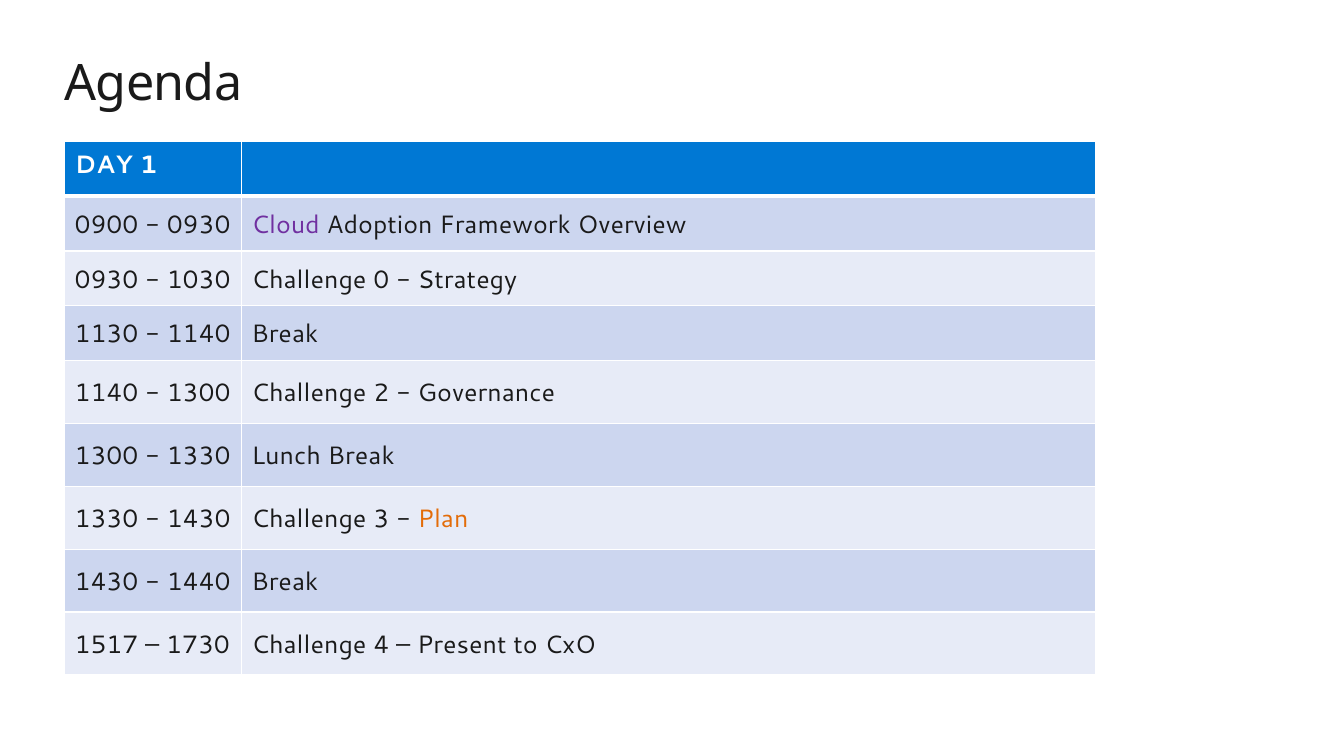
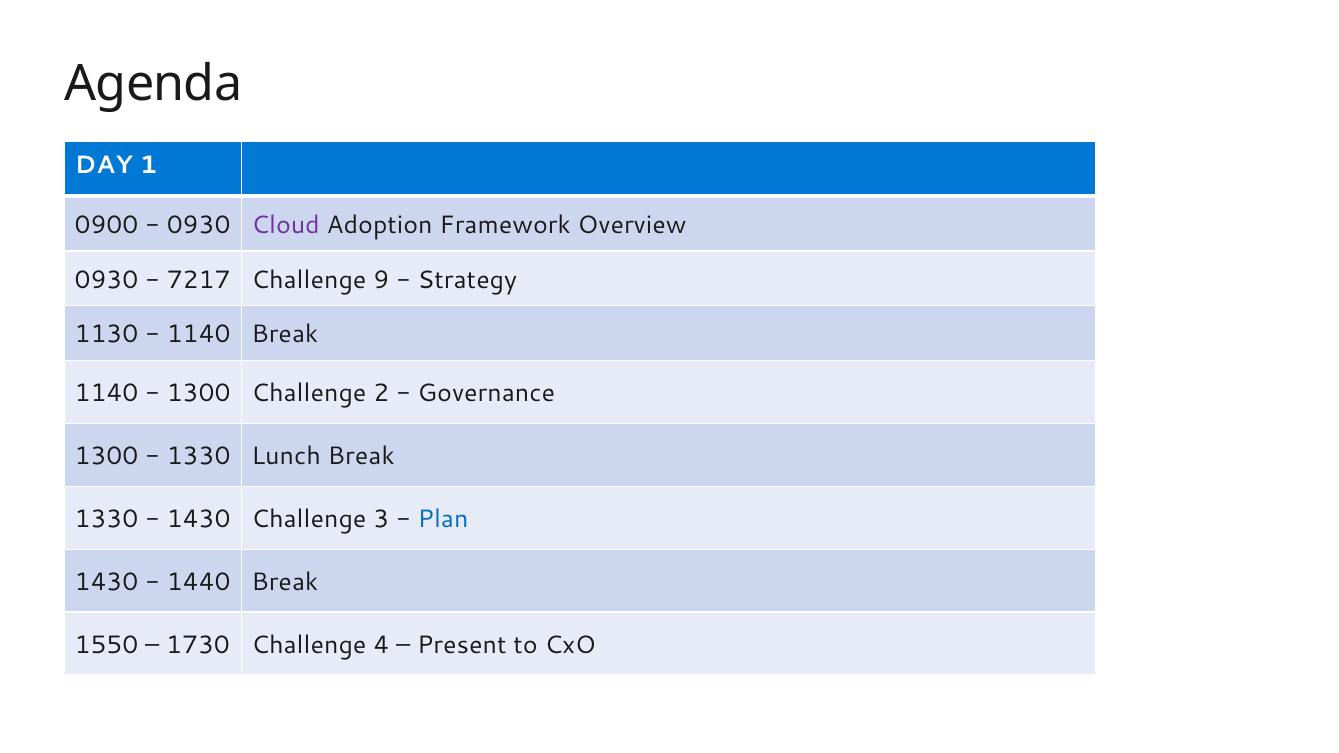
1030: 1030 -> 7217 (199, 280)
0: 0 -> 9 (381, 280)
Plan colour: orange -> blue (443, 519)
1517: 1517 -> 1550 (106, 645)
